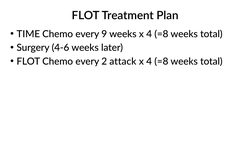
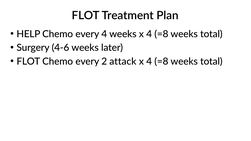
TIME: TIME -> HELP (28, 34)
every 9: 9 -> 4 (104, 34)
